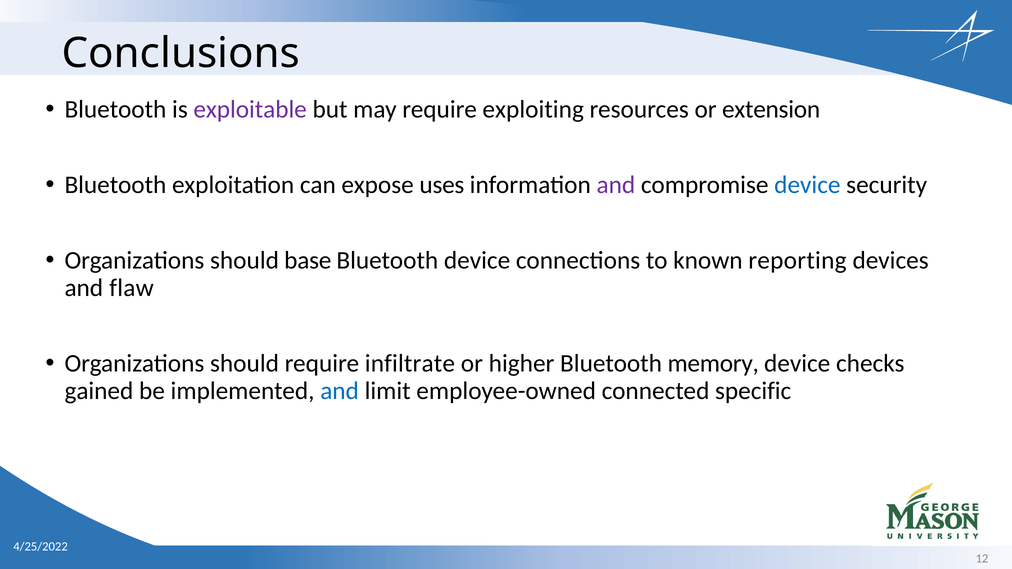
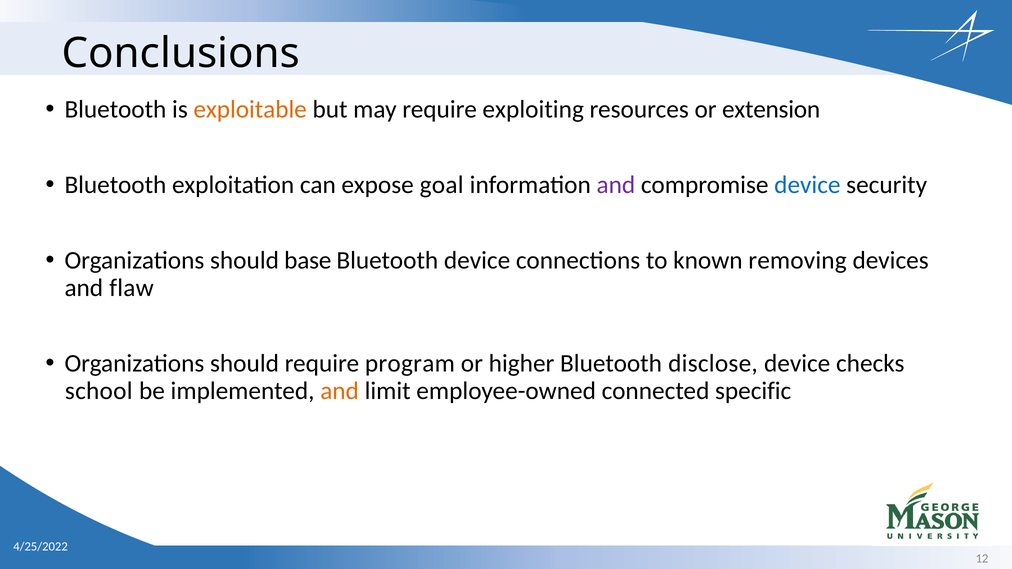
exploitable colour: purple -> orange (250, 109)
uses: uses -> goal (442, 185)
reporting: reporting -> removing (797, 261)
infiltrate: infiltrate -> program (410, 364)
memory: memory -> disclose (713, 364)
gained: gained -> school (99, 391)
and colour: blue -> orange (340, 391)
